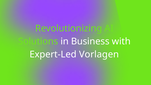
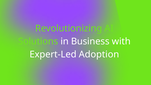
Vorlagen: Vorlagen -> Adoption (99, 54)
